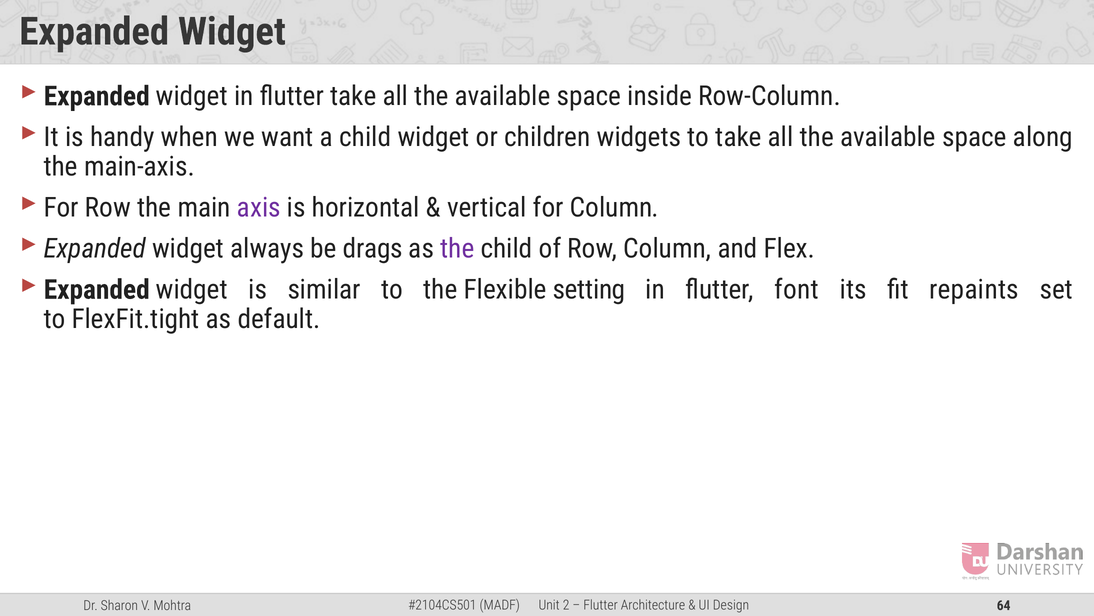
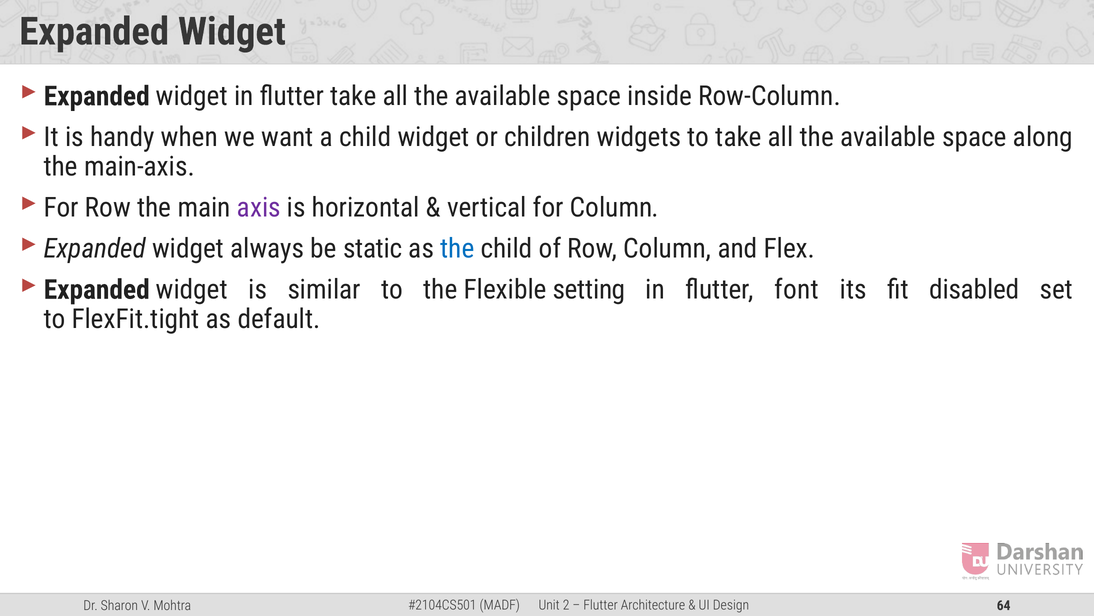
drags: drags -> static (373, 248)
the colour: purple -> blue (457, 248)
repaints: repaints -> disabled (974, 289)
